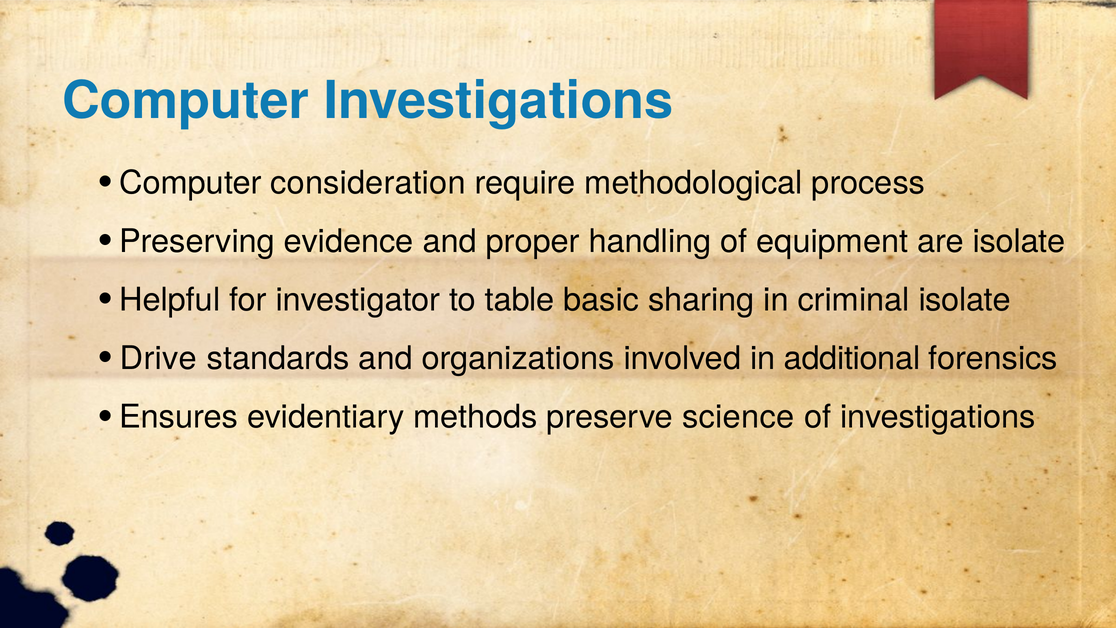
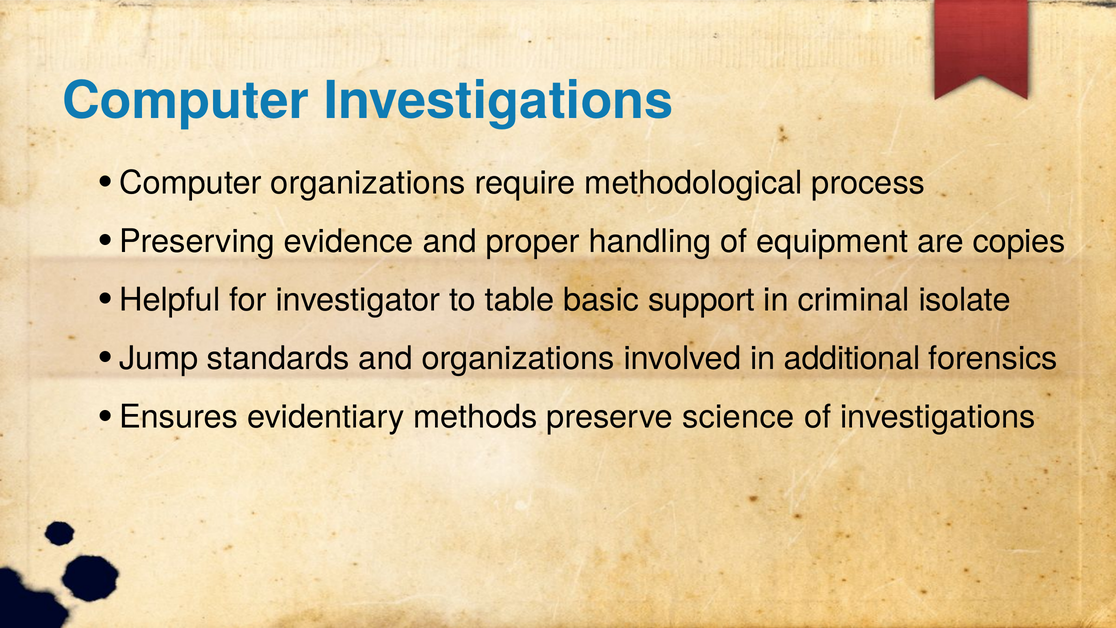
Computer consideration: consideration -> organizations (368, 183)
are isolate: isolate -> copies (1019, 241)
sharing: sharing -> support (701, 300)
Drive: Drive -> Jump (159, 359)
